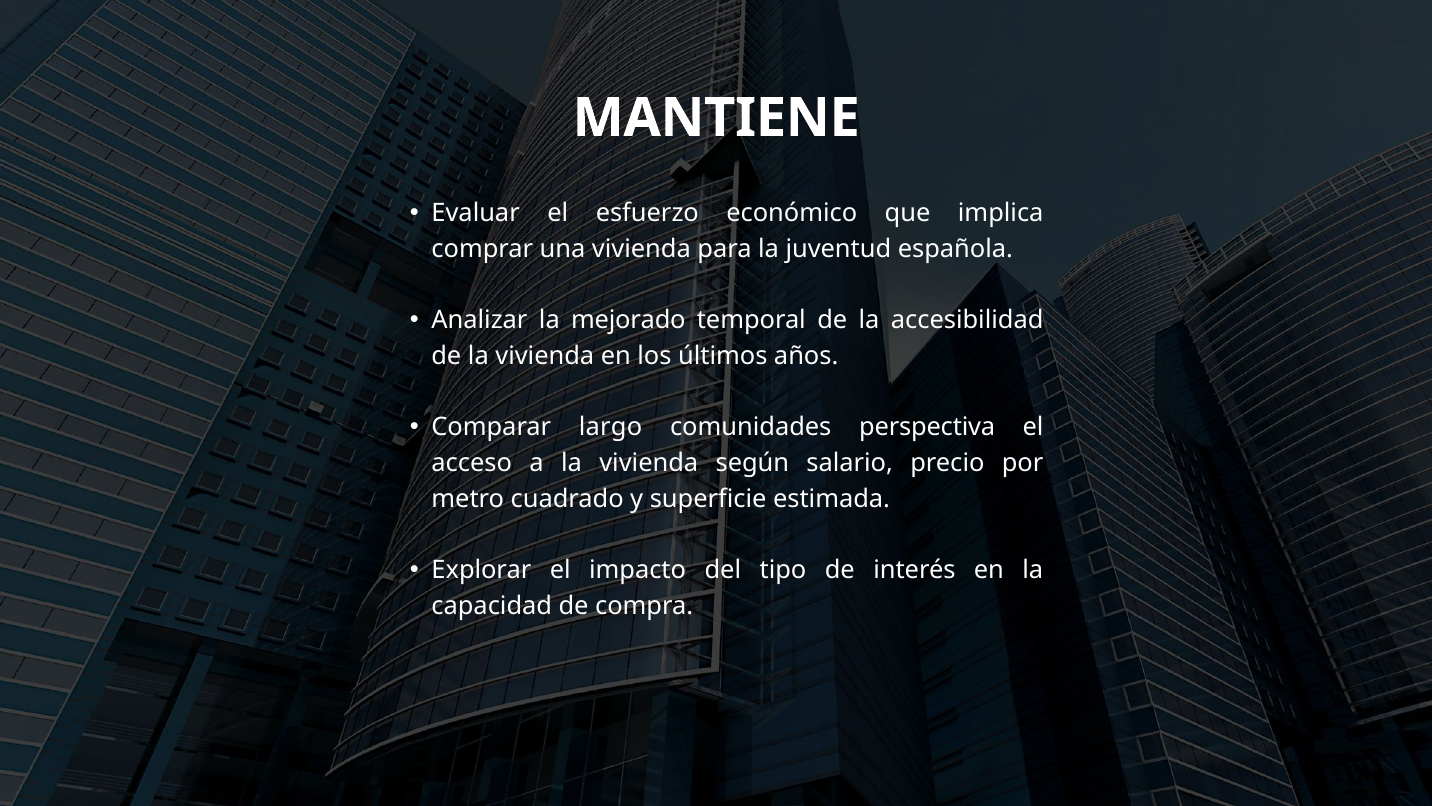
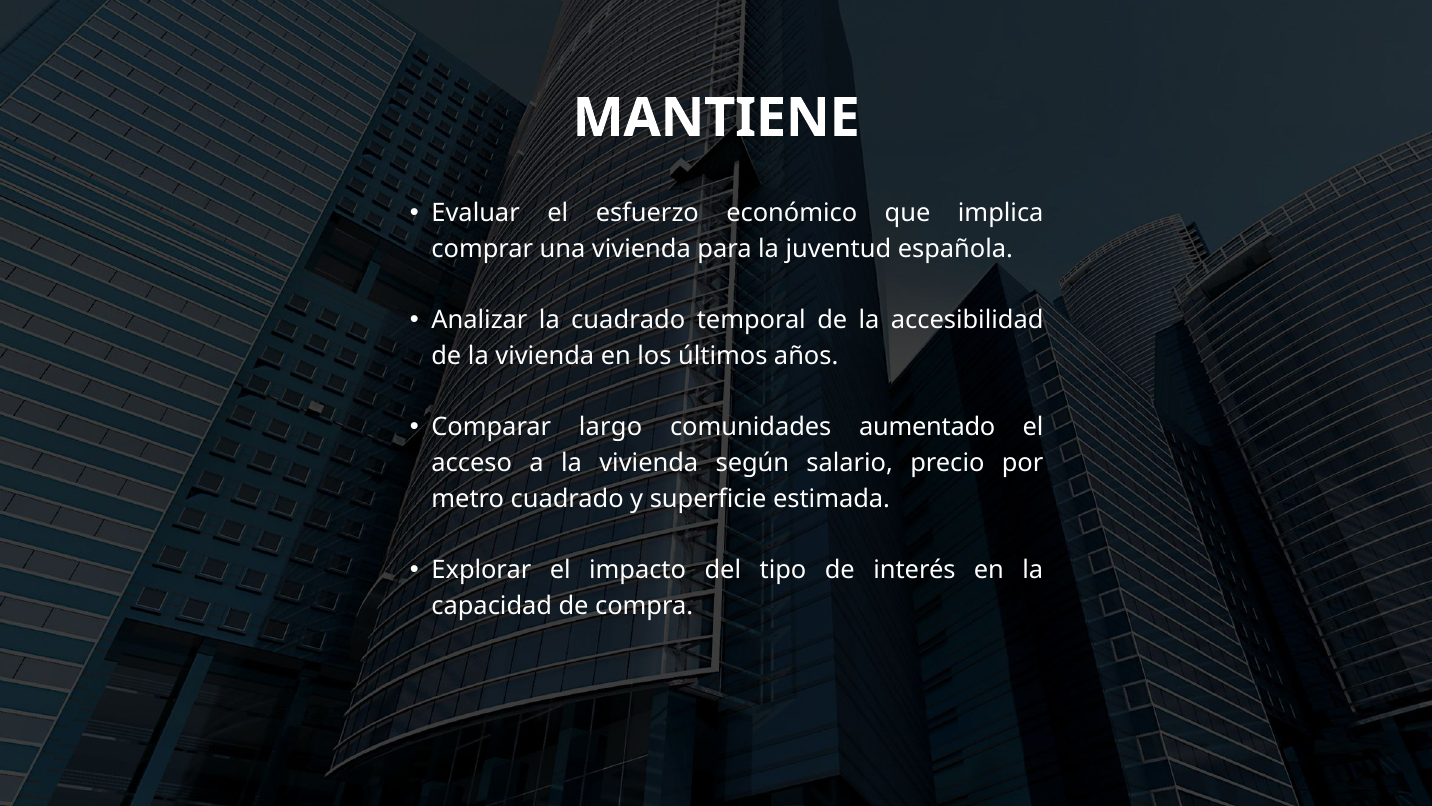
la mejorado: mejorado -> cuadrado (628, 320)
perspectiva: perspectiva -> aumentado (927, 427)
